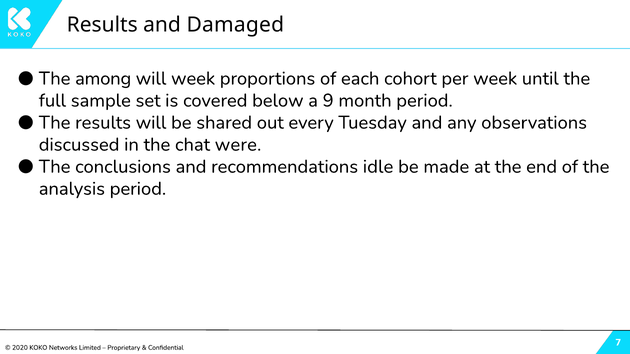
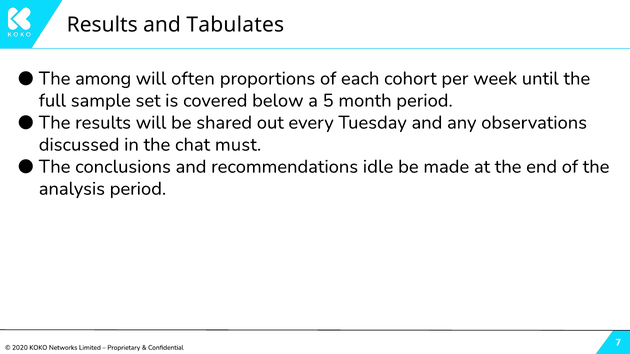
Damaged: Damaged -> Tabulates (235, 25)
will week: week -> often (193, 79)
9: 9 -> 5 (328, 101)
were: were -> must (238, 145)
